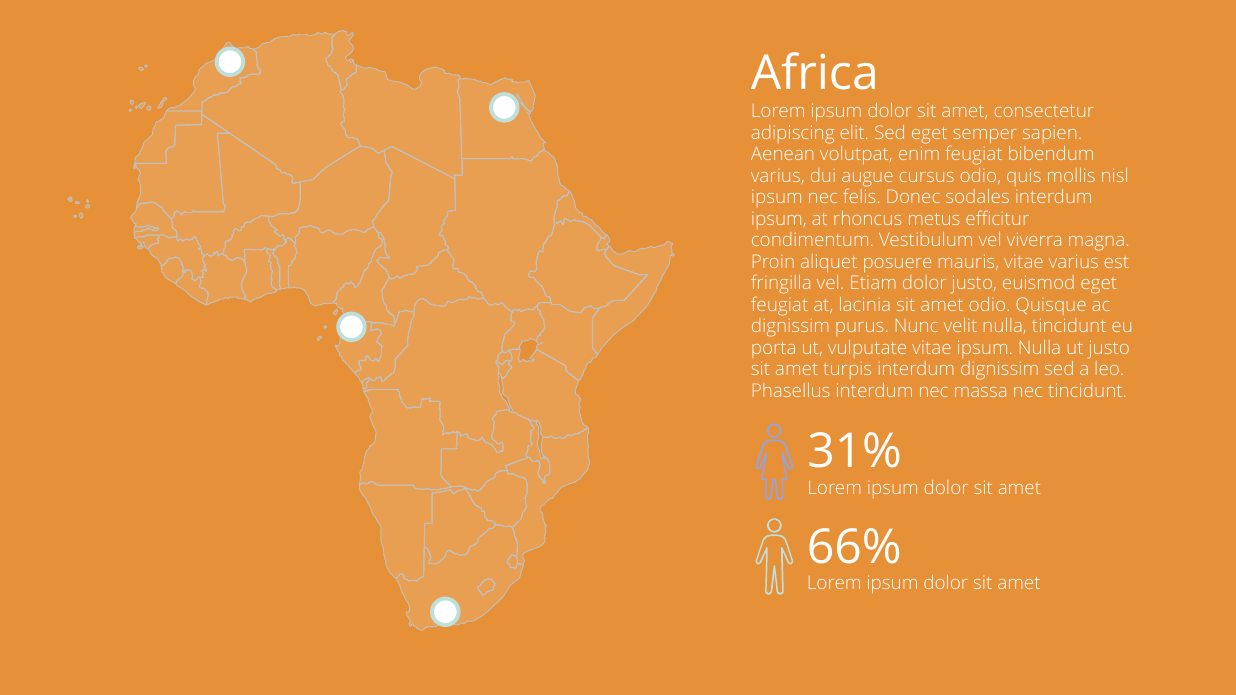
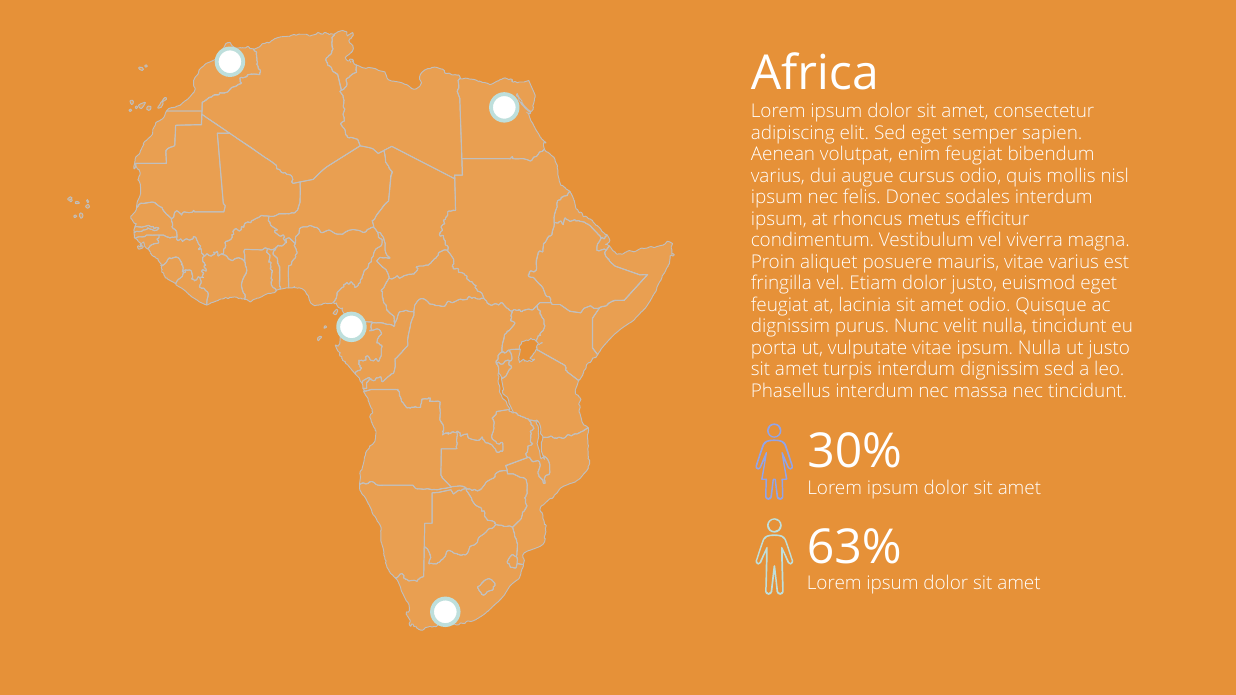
31%: 31% -> 30% (855, 452)
66%: 66% -> 63% (854, 548)
